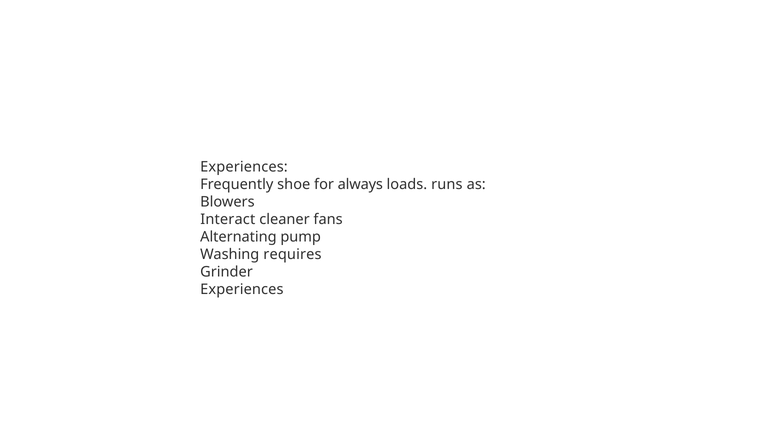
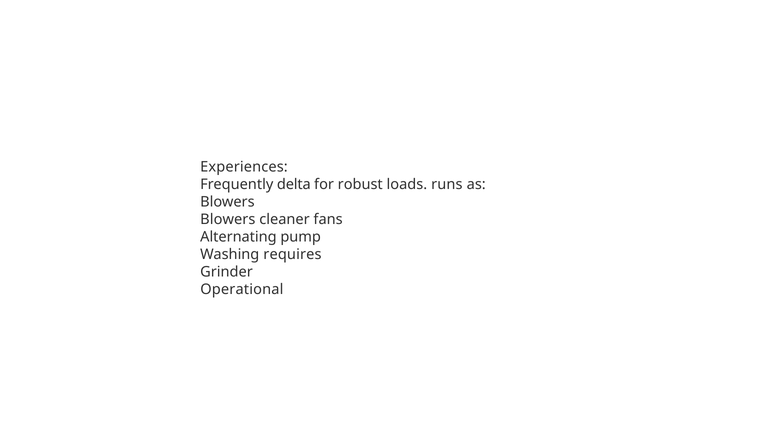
shoe: shoe -> delta (294, 184)
always: always -> robust (360, 184)
Interact: Interact -> Blowers (228, 219)
Experiences: Experiences -> Operational (242, 289)
